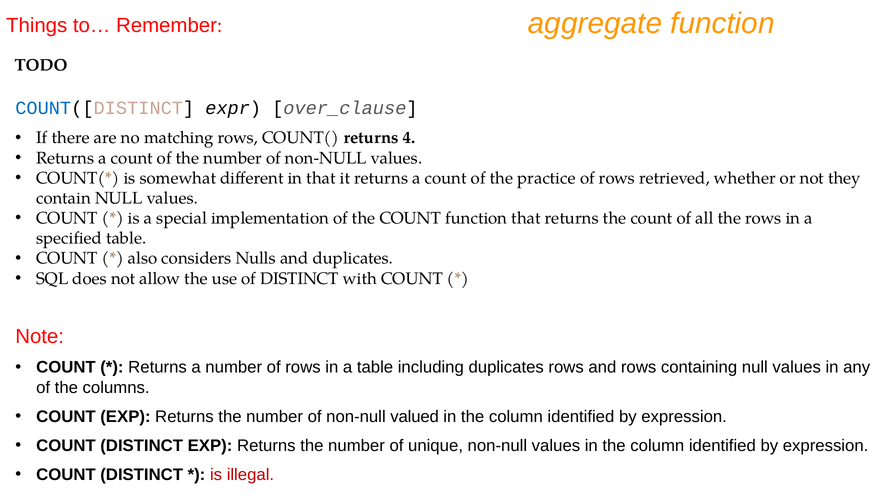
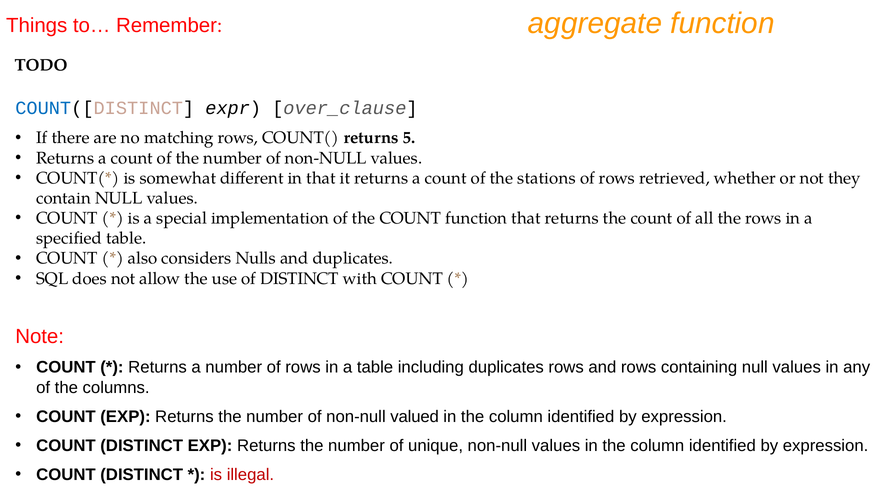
4: 4 -> 5 (409, 138)
practice: practice -> stations (547, 178)
